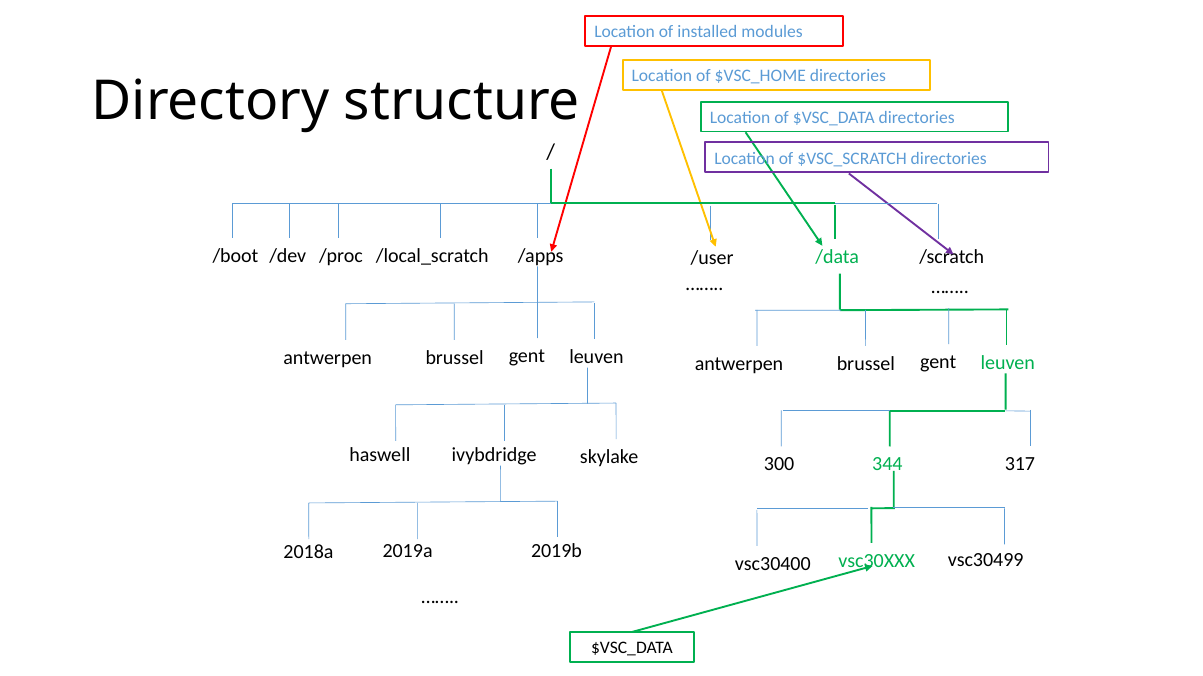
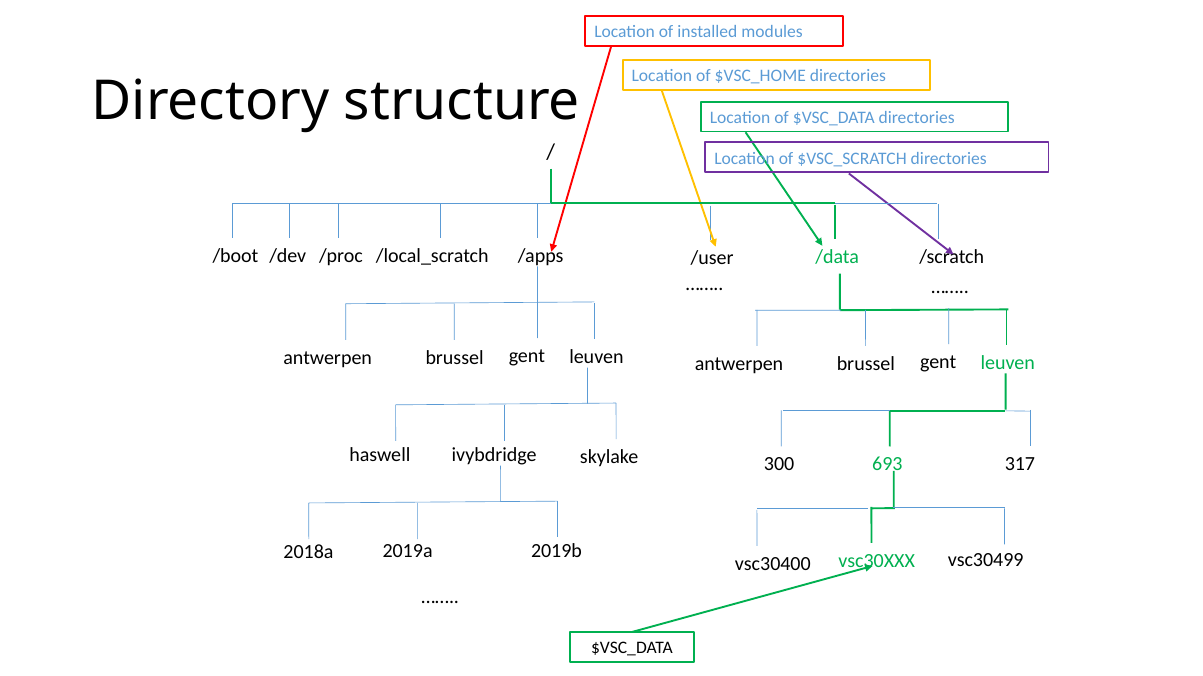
344: 344 -> 693 (887, 465)
